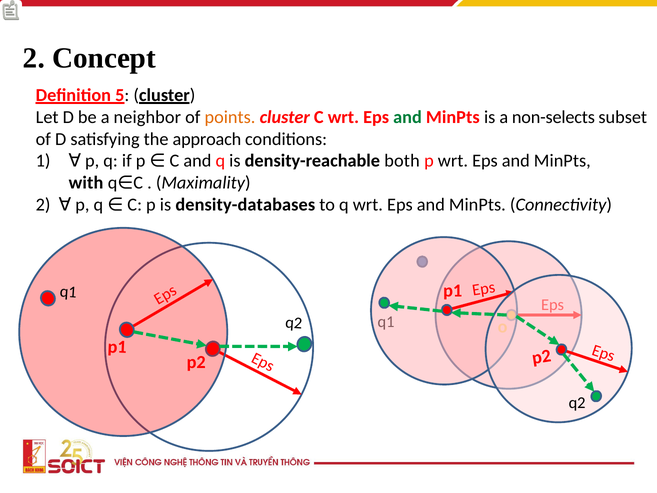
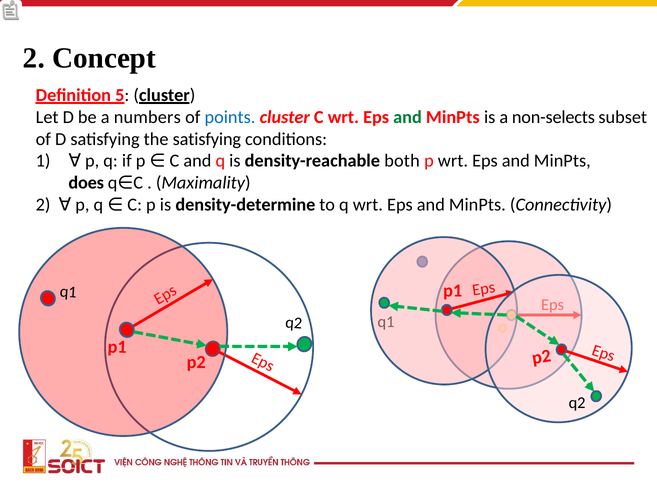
neighbor: neighbor -> numbers (147, 117)
points colour: orange -> blue (230, 117)
the approach: approach -> satisfying (207, 139)
with: with -> does (86, 183)
density-databases: density-databases -> density-determine (245, 205)
